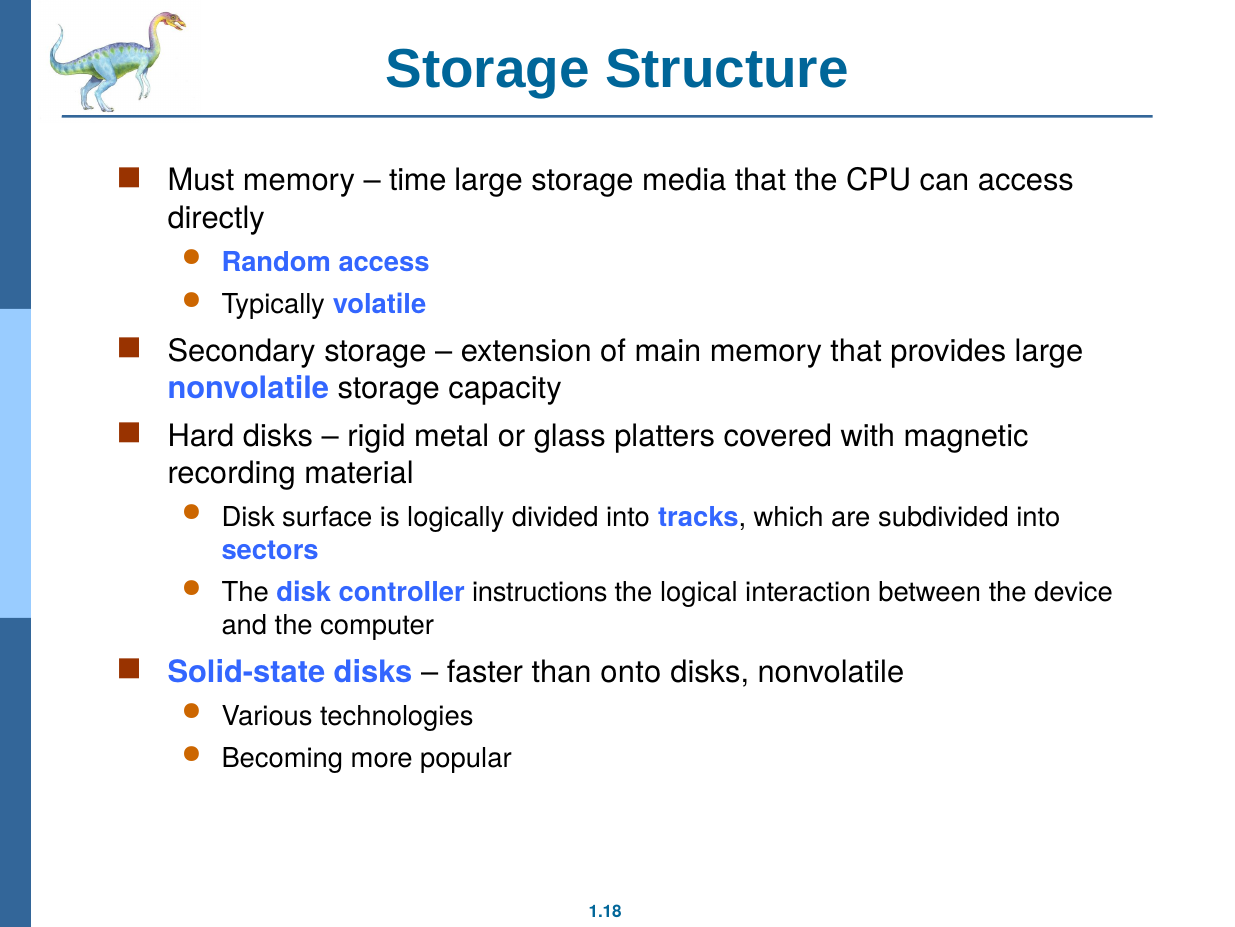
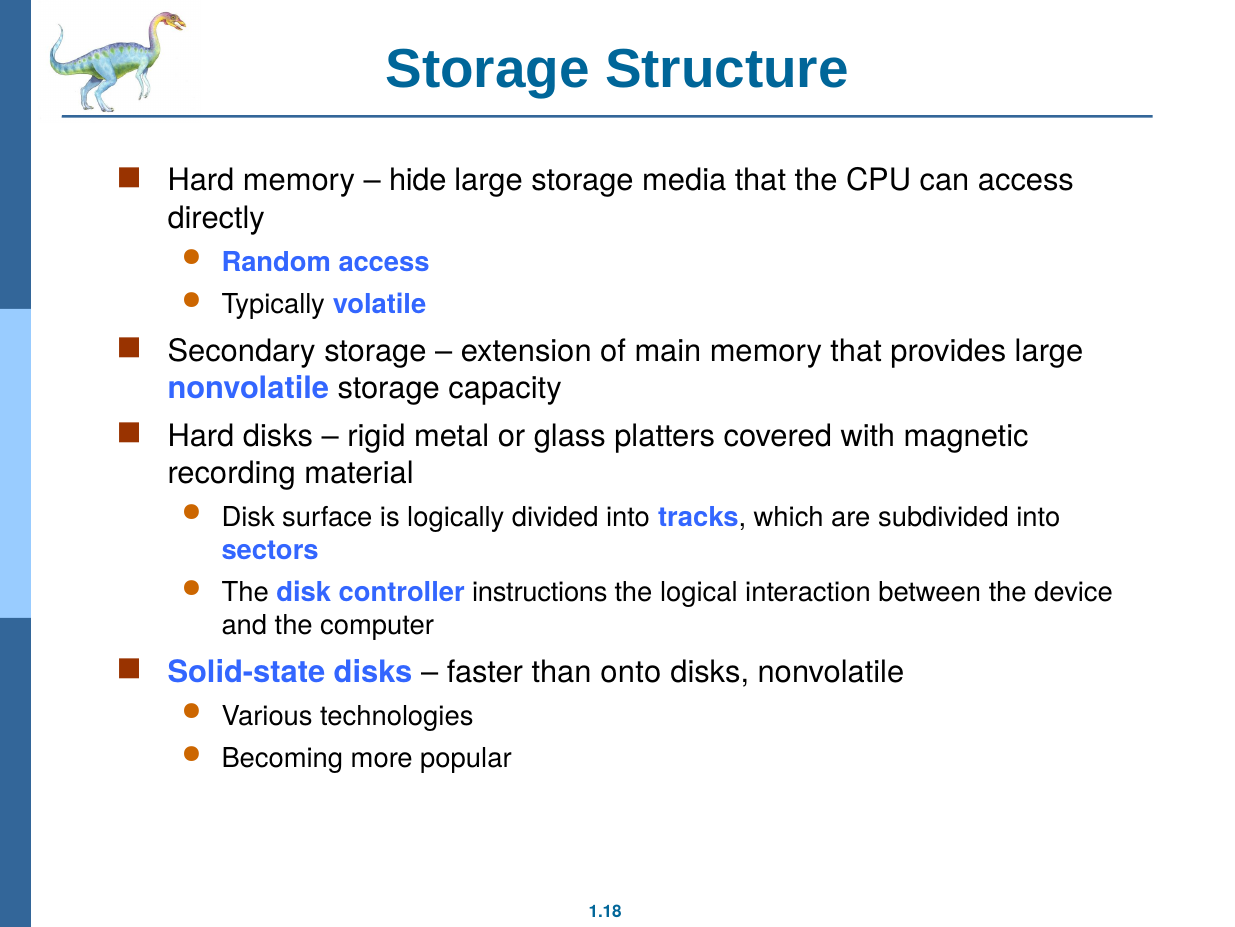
Must: Must -> Hard (201, 181)
time: time -> hide (418, 181)
